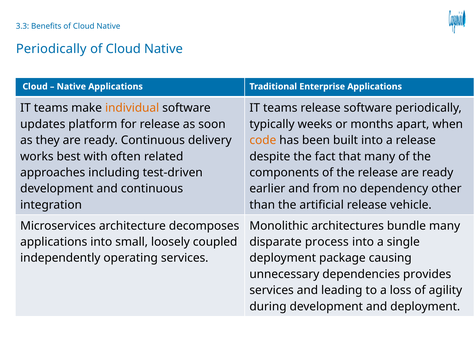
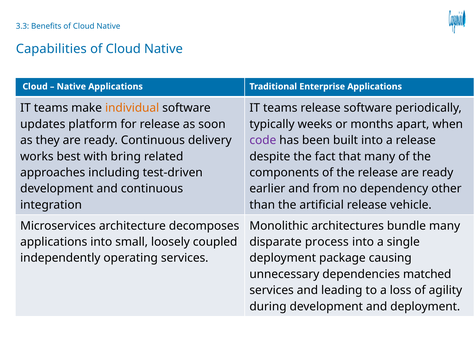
Periodically: Periodically -> Capabilities (51, 49)
code colour: orange -> purple (263, 140)
often: often -> bring (126, 156)
provides: provides -> matched (427, 274)
